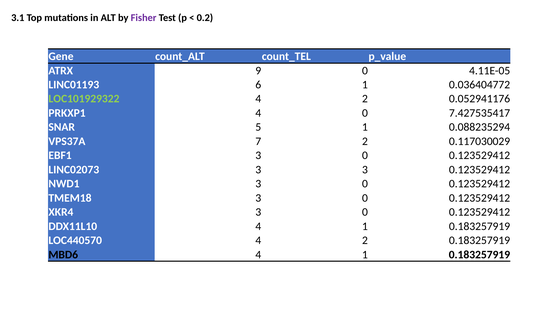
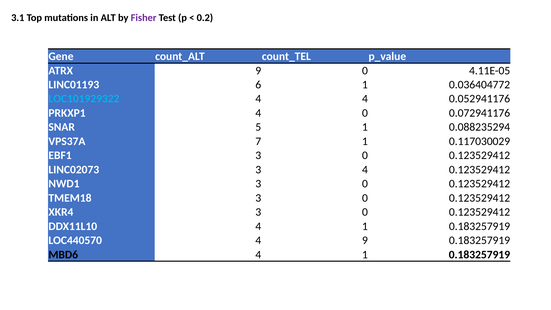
LOC101929322 colour: light green -> light blue (84, 99)
2: 2 -> 4 (365, 99)
7.427535417: 7.427535417 -> 0.072941176 (480, 113)
7 2: 2 -> 1 (365, 141)
3 3: 3 -> 4 (365, 170)
LOC440570 4 2: 2 -> 9 (365, 240)
